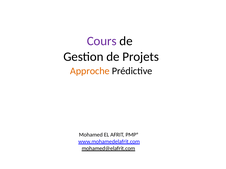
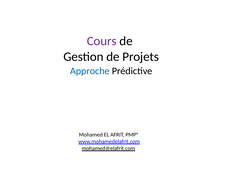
Approche colour: orange -> blue (90, 71)
